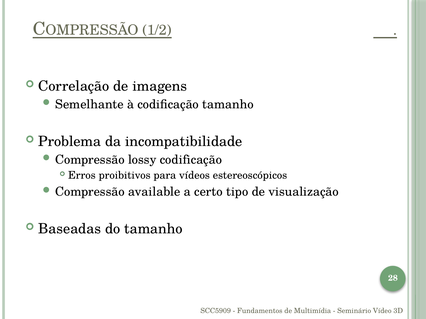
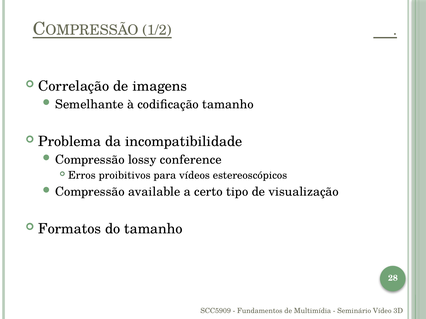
lossy codificação: codificação -> conference (191, 160)
Baseadas: Baseadas -> Formatos (70, 229)
